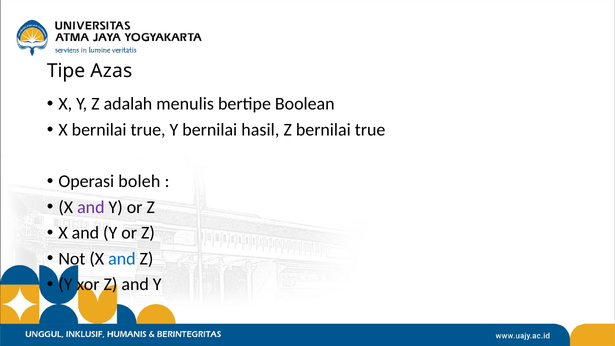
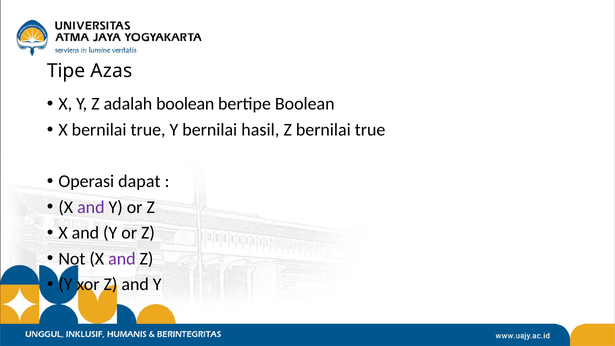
adalah menulis: menulis -> boolean (185, 104)
boleh: boleh -> dapat (139, 181)
and colour: blue -> purple (122, 259)
